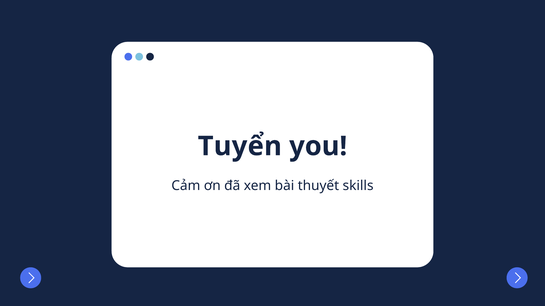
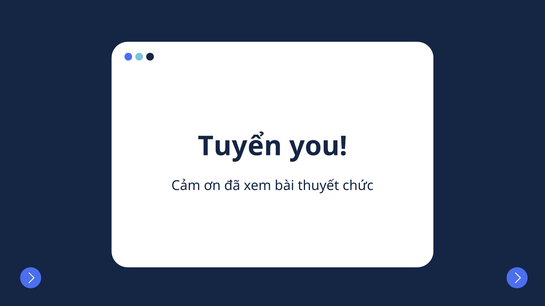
skills: skills -> chức (358, 186)
